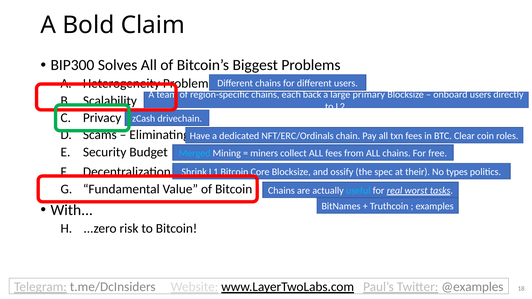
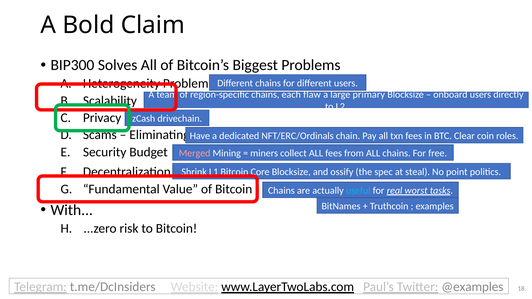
back: back -> flaw (312, 95)
Merged colour: light blue -> pink (195, 153)
their: their -> steal (418, 172)
types: types -> point (457, 172)
